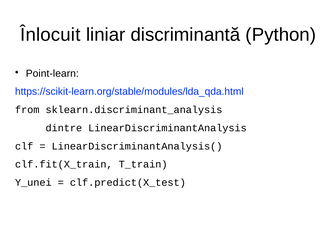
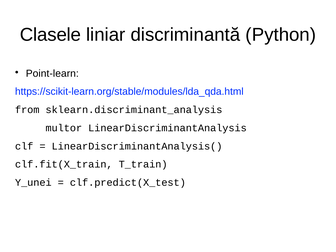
Înlocuit: Înlocuit -> Clasele (50, 35)
dintre: dintre -> multor (64, 128)
